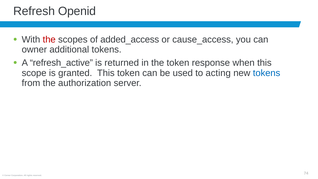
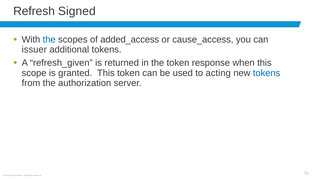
Openid: Openid -> Signed (77, 11)
the colour: red -> blue (49, 40)
owner: owner -> issuer (34, 50)
refresh_active: refresh_active -> refresh_given (61, 63)
